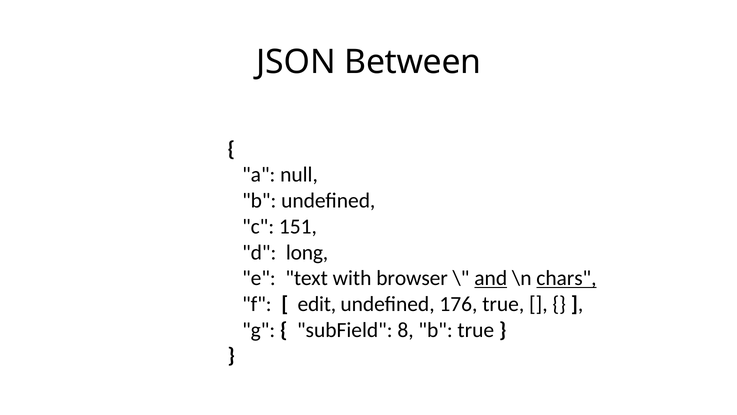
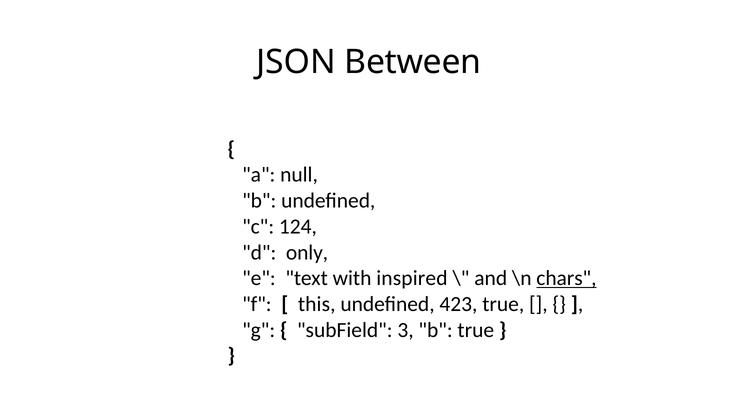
151: 151 -> 124 (298, 226)
long: long -> only (307, 252)
browser: browser -> inspired (412, 278)
and underline: present -> none (491, 278)
edit: edit -> this (317, 304)
176: 176 -> 423 (458, 304)
8: 8 -> 3 (406, 330)
